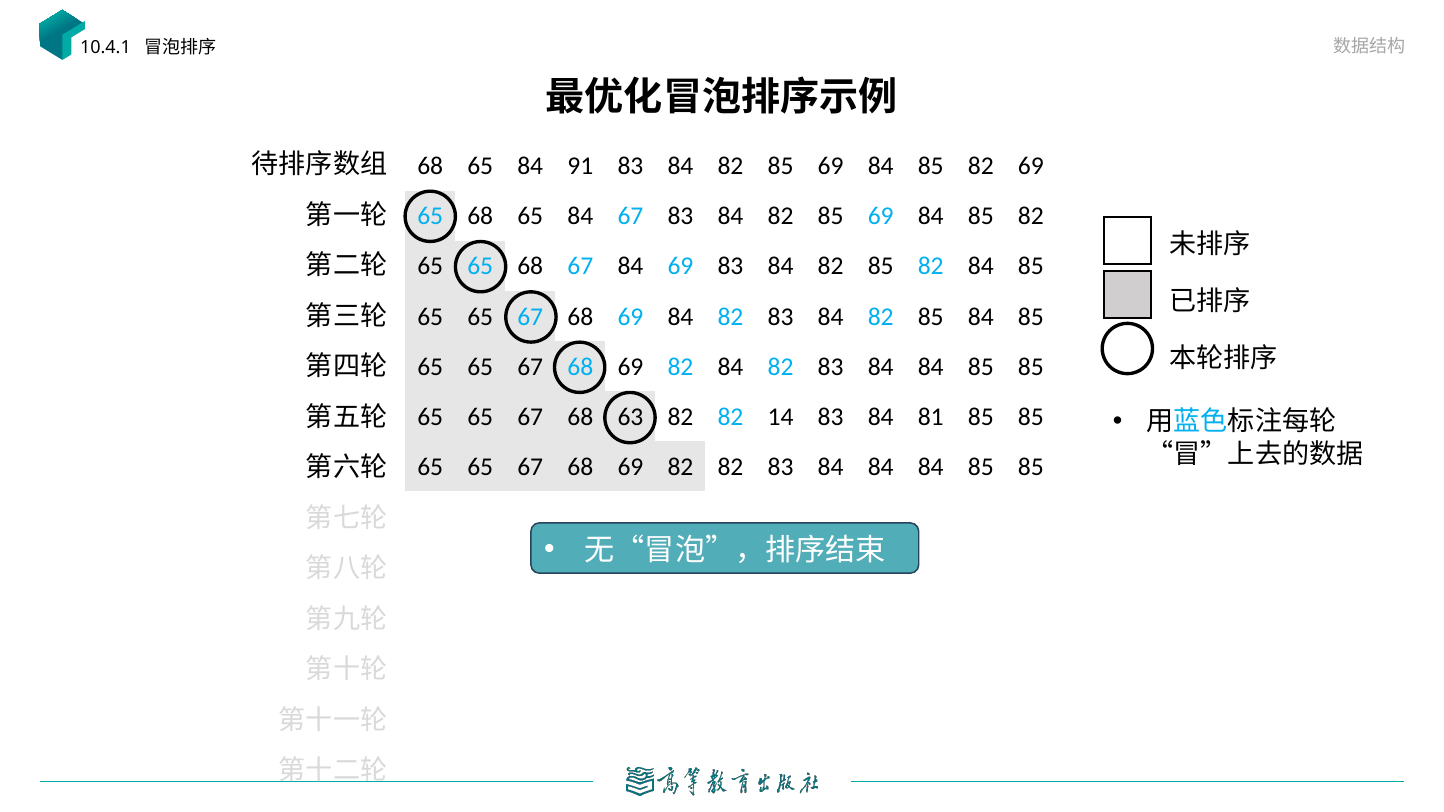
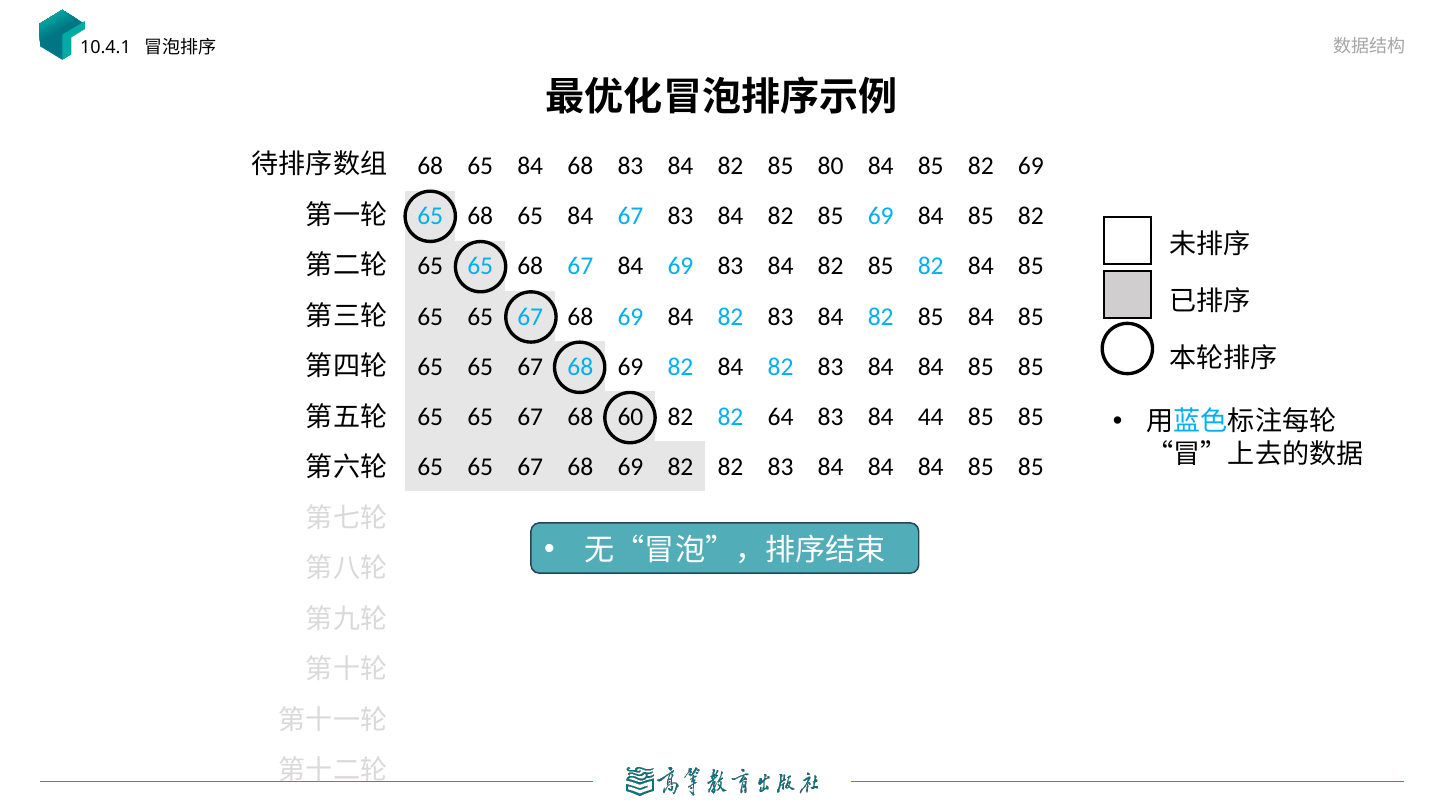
84 91: 91 -> 68 (580, 166)
69: 69 -> 80 (831, 166)
63: 63 -> 60 (630, 417)
14: 14 -> 64 (781, 417)
81: 81 -> 44 (931, 417)
